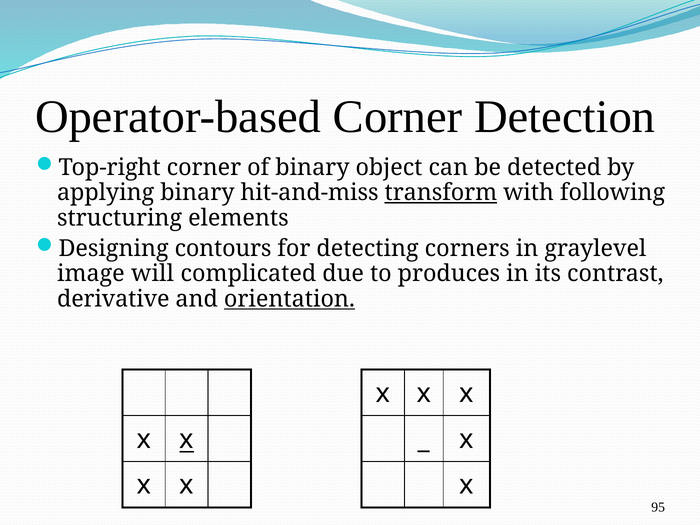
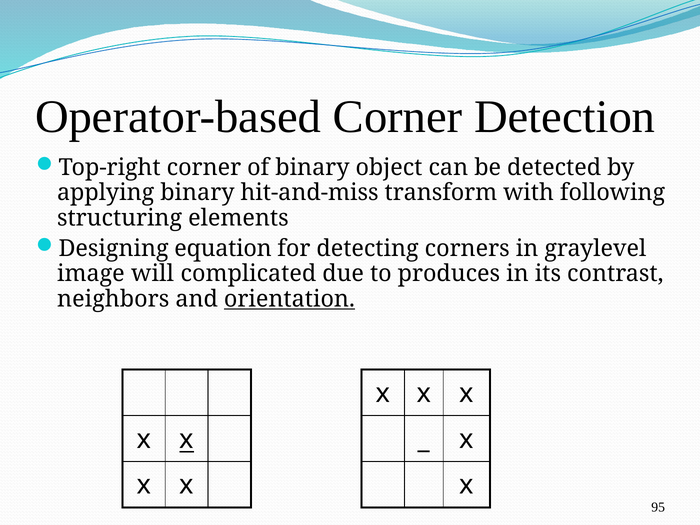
transform underline: present -> none (441, 193)
contours: contours -> equation (223, 249)
derivative: derivative -> neighbors (113, 299)
